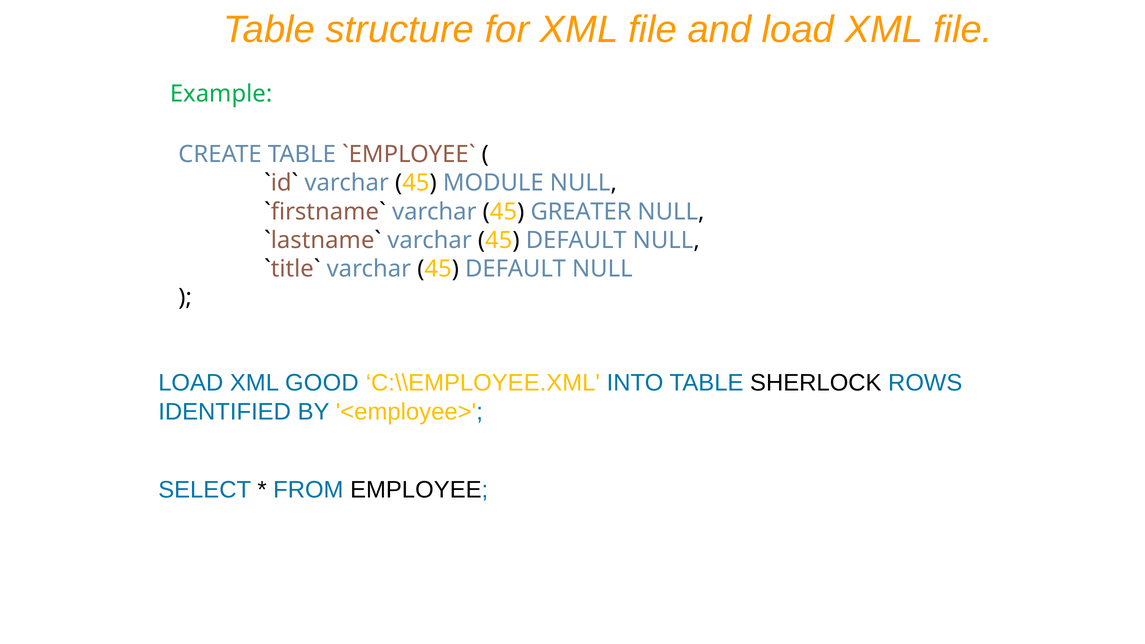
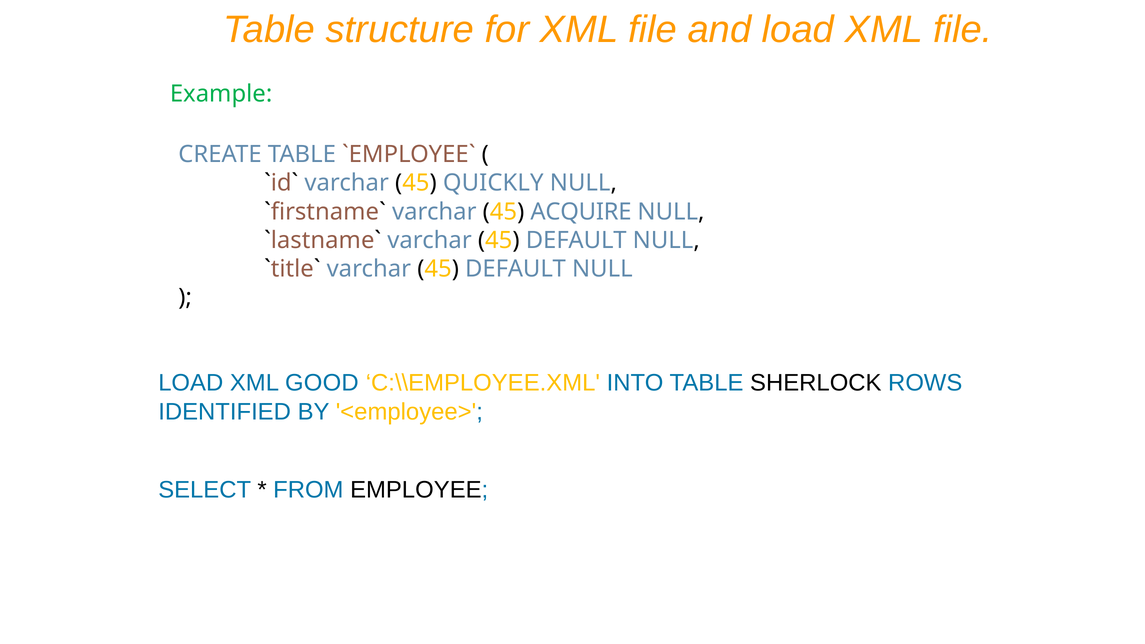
MODULE: MODULE -> QUICKLY (493, 183)
GREATER: GREATER -> ACQUIRE (581, 212)
